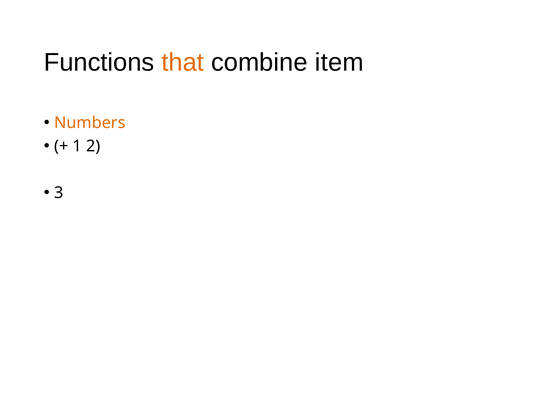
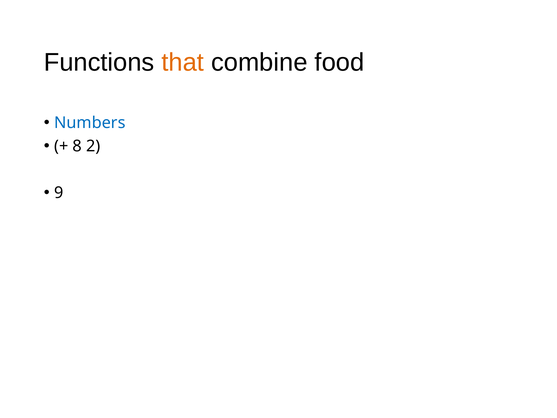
item: item -> food (339, 62)
Numbers colour: orange -> blue (90, 123)
1: 1 -> 8 (77, 146)
3: 3 -> 9 (59, 193)
